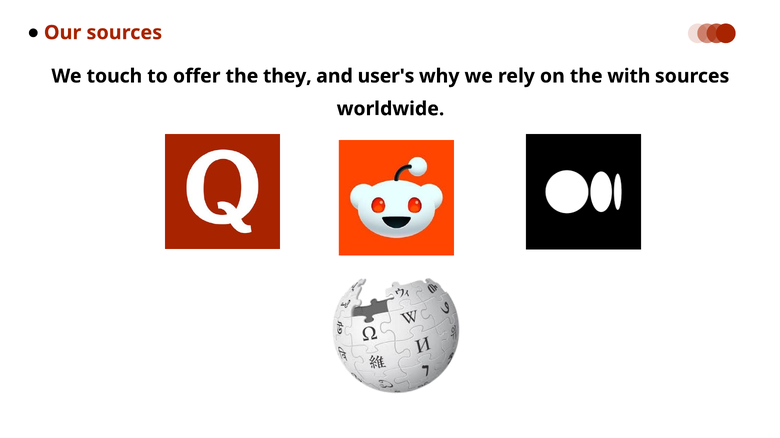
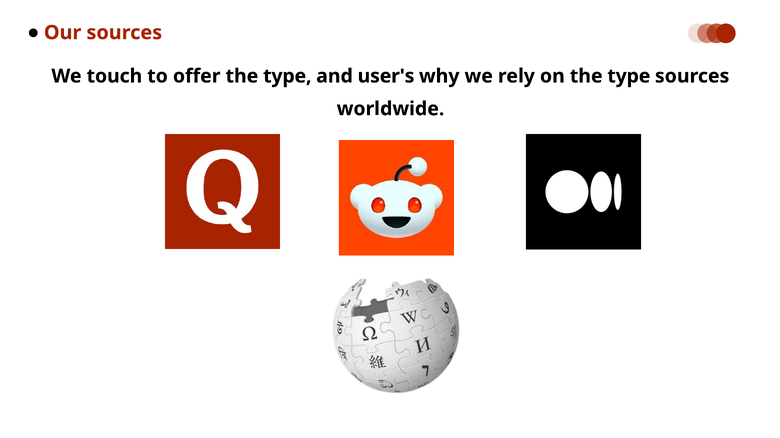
offer the they: they -> type (287, 76)
on the with: with -> type (629, 76)
